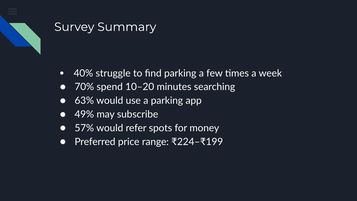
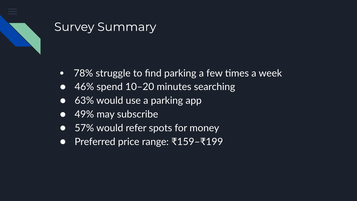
40%: 40% -> 78% (83, 73)
70%: 70% -> 46% (84, 87)
₹224–₹199: ₹224–₹199 -> ₹159–₹199 (197, 142)
